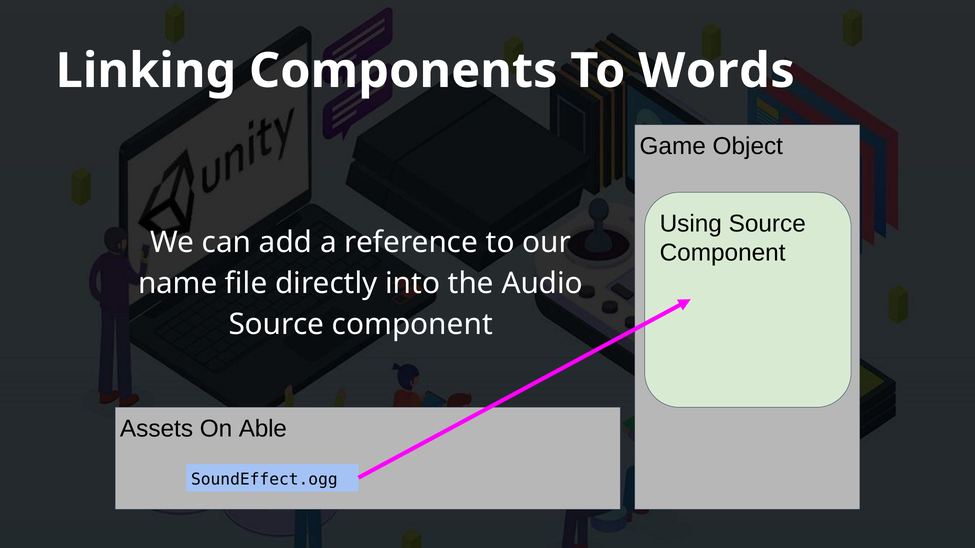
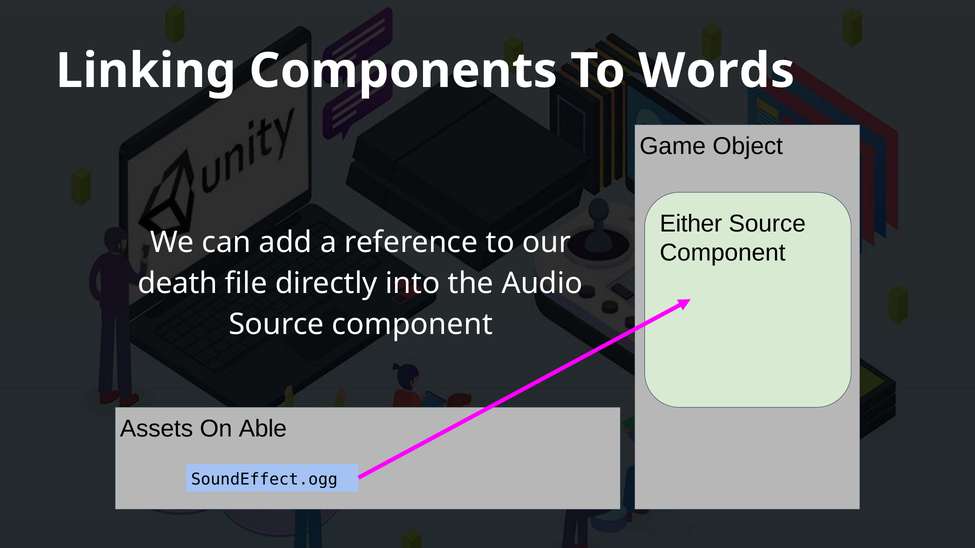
Using: Using -> Either (691, 224)
name: name -> death (178, 284)
